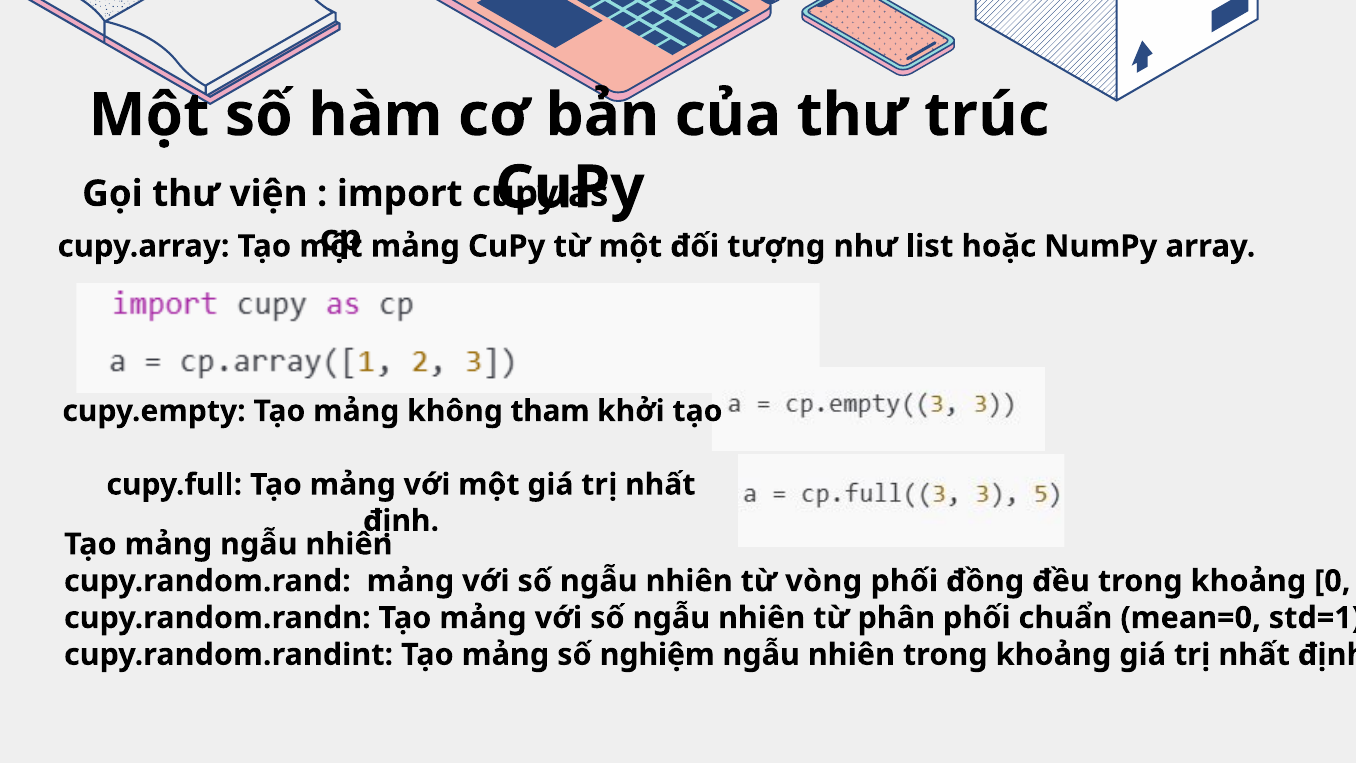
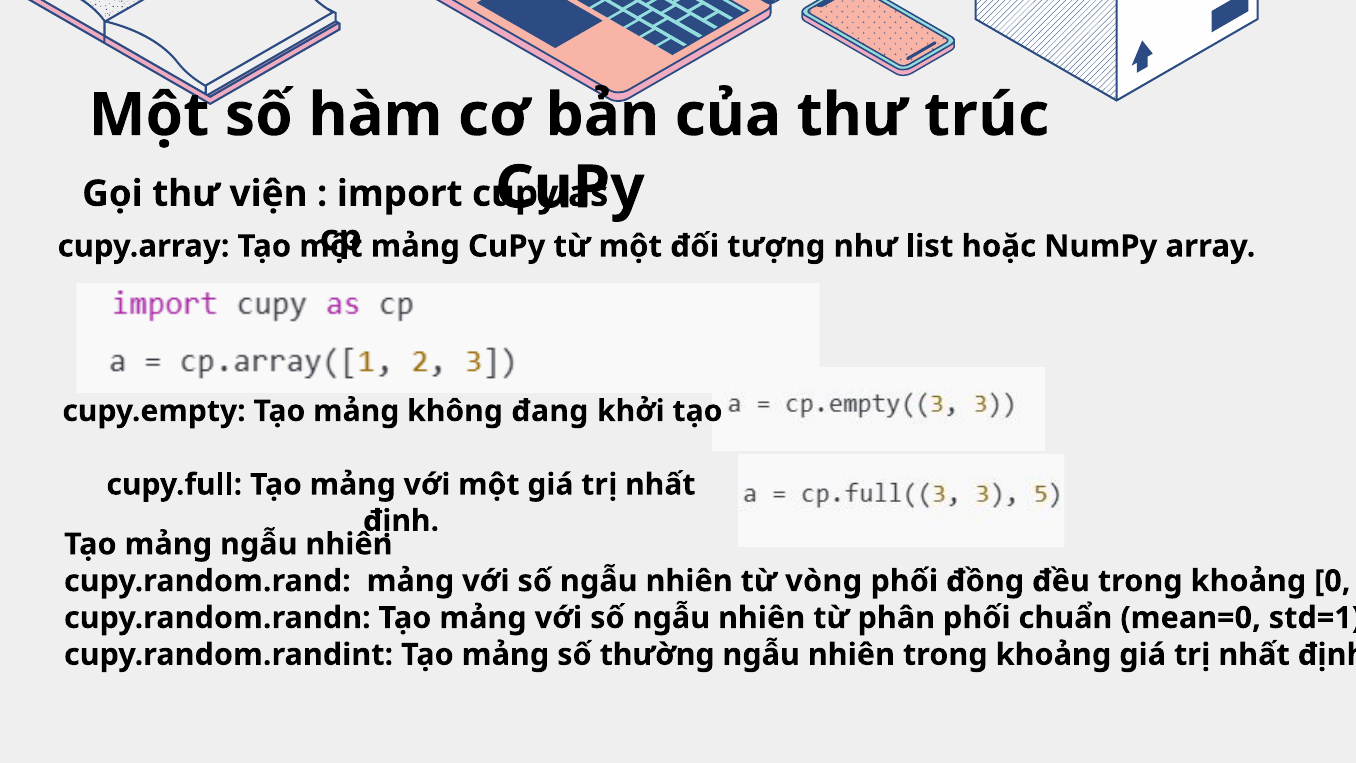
tham: tham -> đang (550, 411)
nghiệm: nghiệm -> thường (657, 654)
